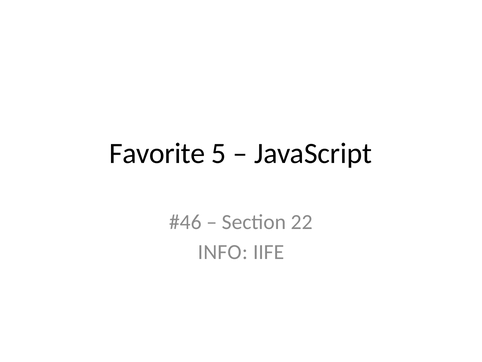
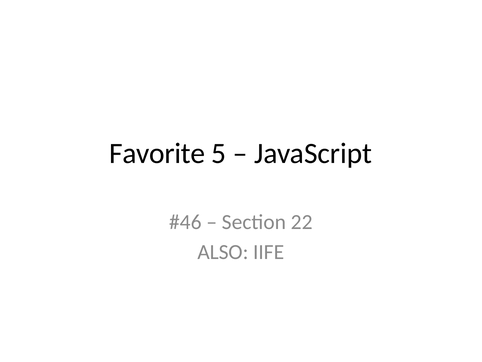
INFO: INFO -> ALSO (223, 252)
